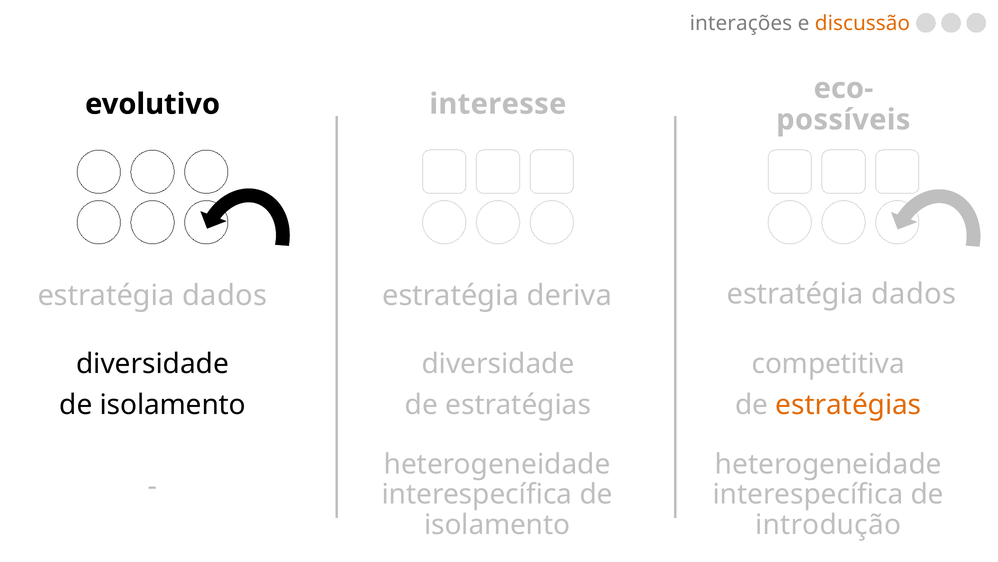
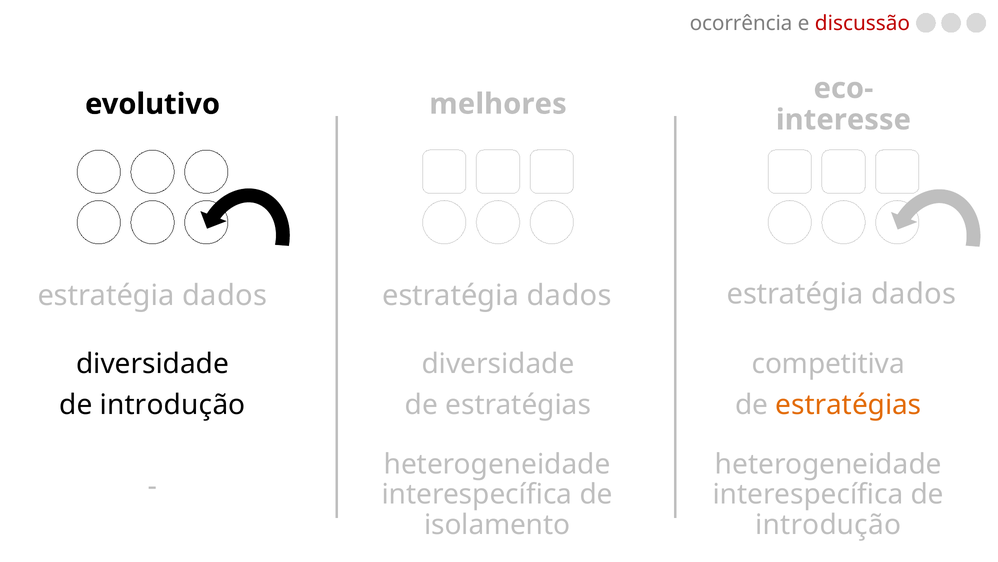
interações: interações -> ocorrência (741, 23)
discussão colour: orange -> red (862, 23)
interesse: interesse -> melhores (498, 104)
possíveis: possíveis -> interesse (843, 120)
deriva: deriva -> dados (569, 295)
isolamento: isolamento -> introdução (173, 404)
